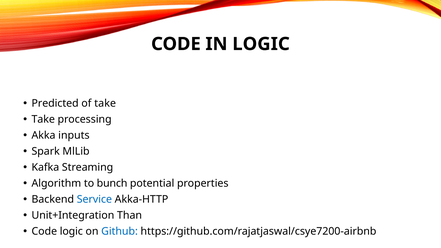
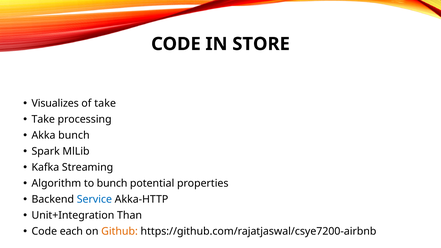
IN LOGIC: LOGIC -> STORE (261, 44)
Predicted: Predicted -> Visualizes (55, 103)
Akka inputs: inputs -> bunch (74, 135)
Code logic: logic -> each (71, 231)
Github colour: blue -> orange (120, 231)
